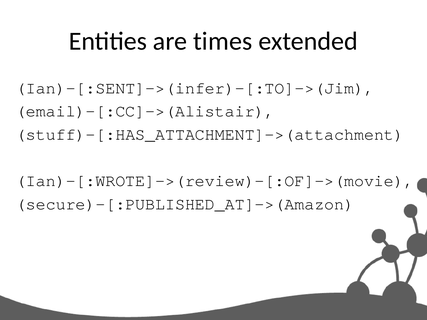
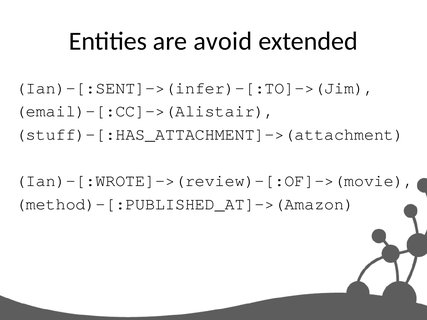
times: times -> avoid (223, 41)
secure)-[:PUBLISHED_AT]->(Amazon: secure)-[:PUBLISHED_AT]->(Amazon -> method)-[:PUBLISHED_AT]->(Amazon (185, 204)
